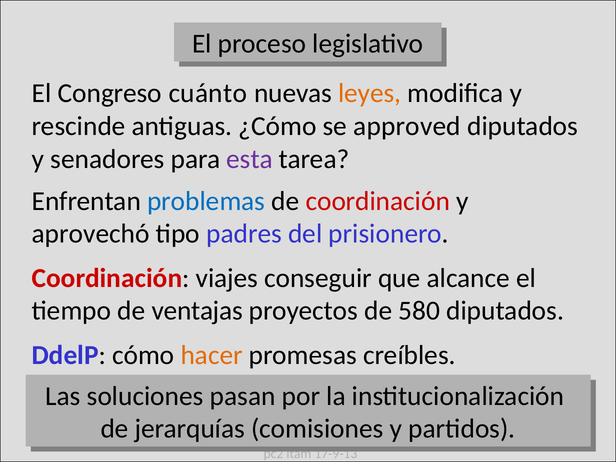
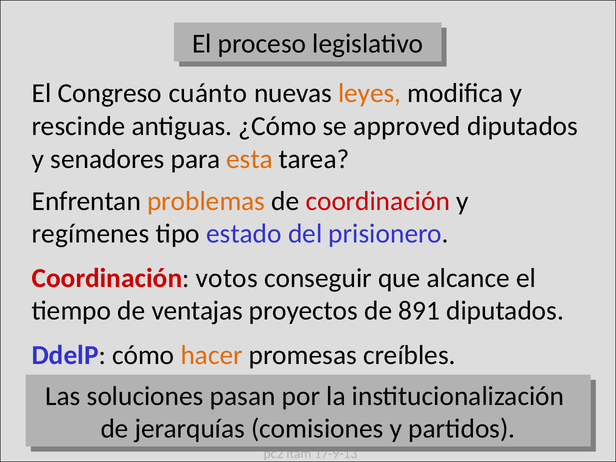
esta colour: purple -> orange (250, 159)
problemas colour: blue -> orange (206, 201)
aprovechó: aprovechó -> regímenes (91, 234)
padres: padres -> estado (244, 234)
viajes: viajes -> votos (227, 278)
580: 580 -> 891 (419, 311)
